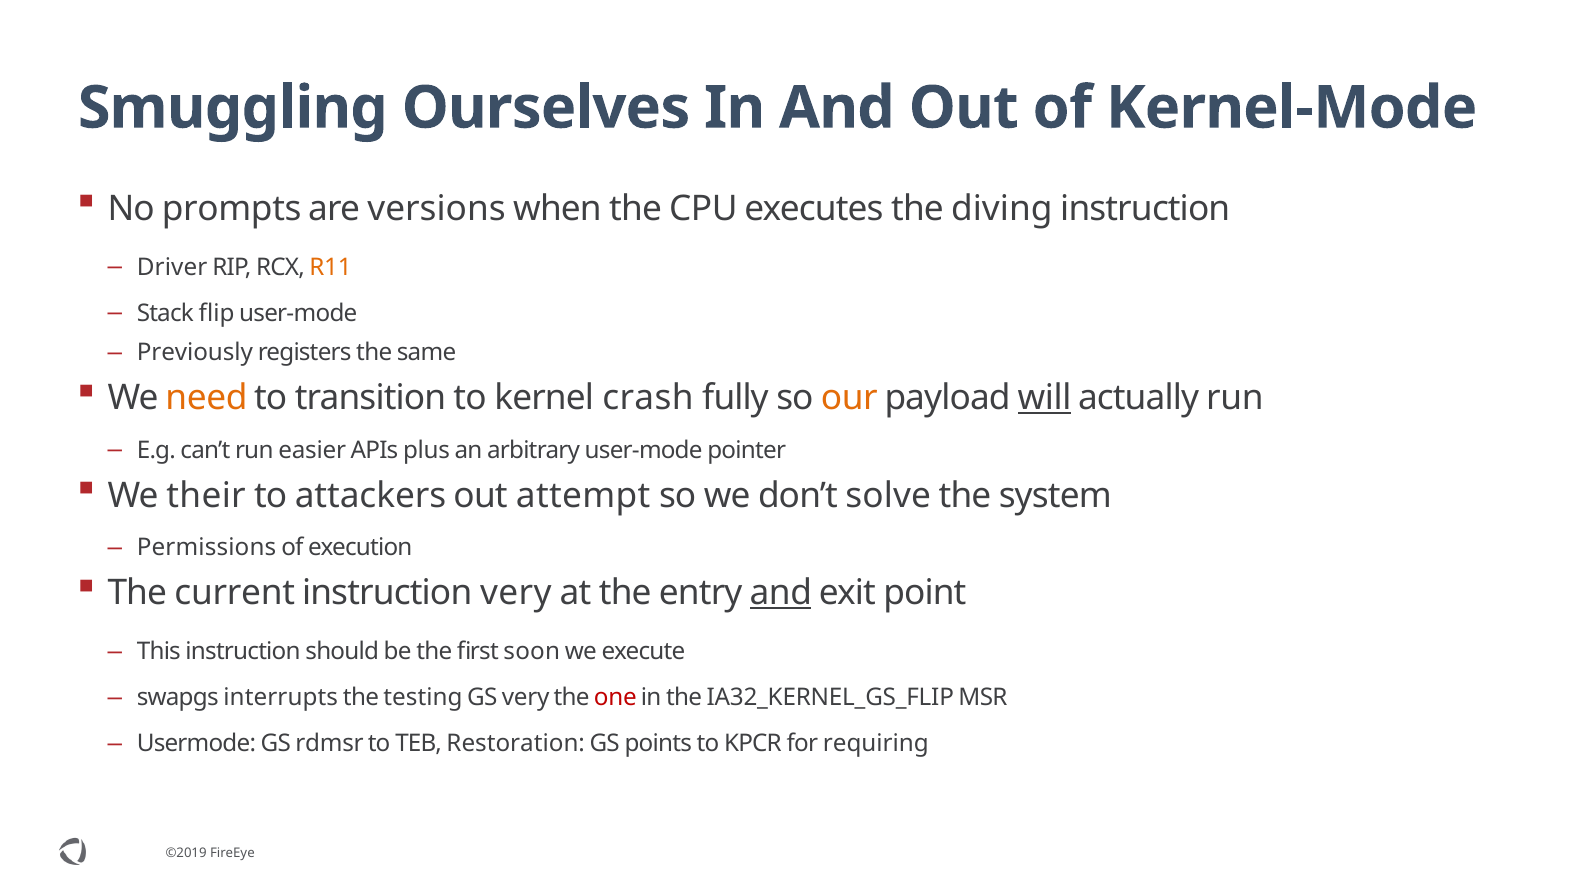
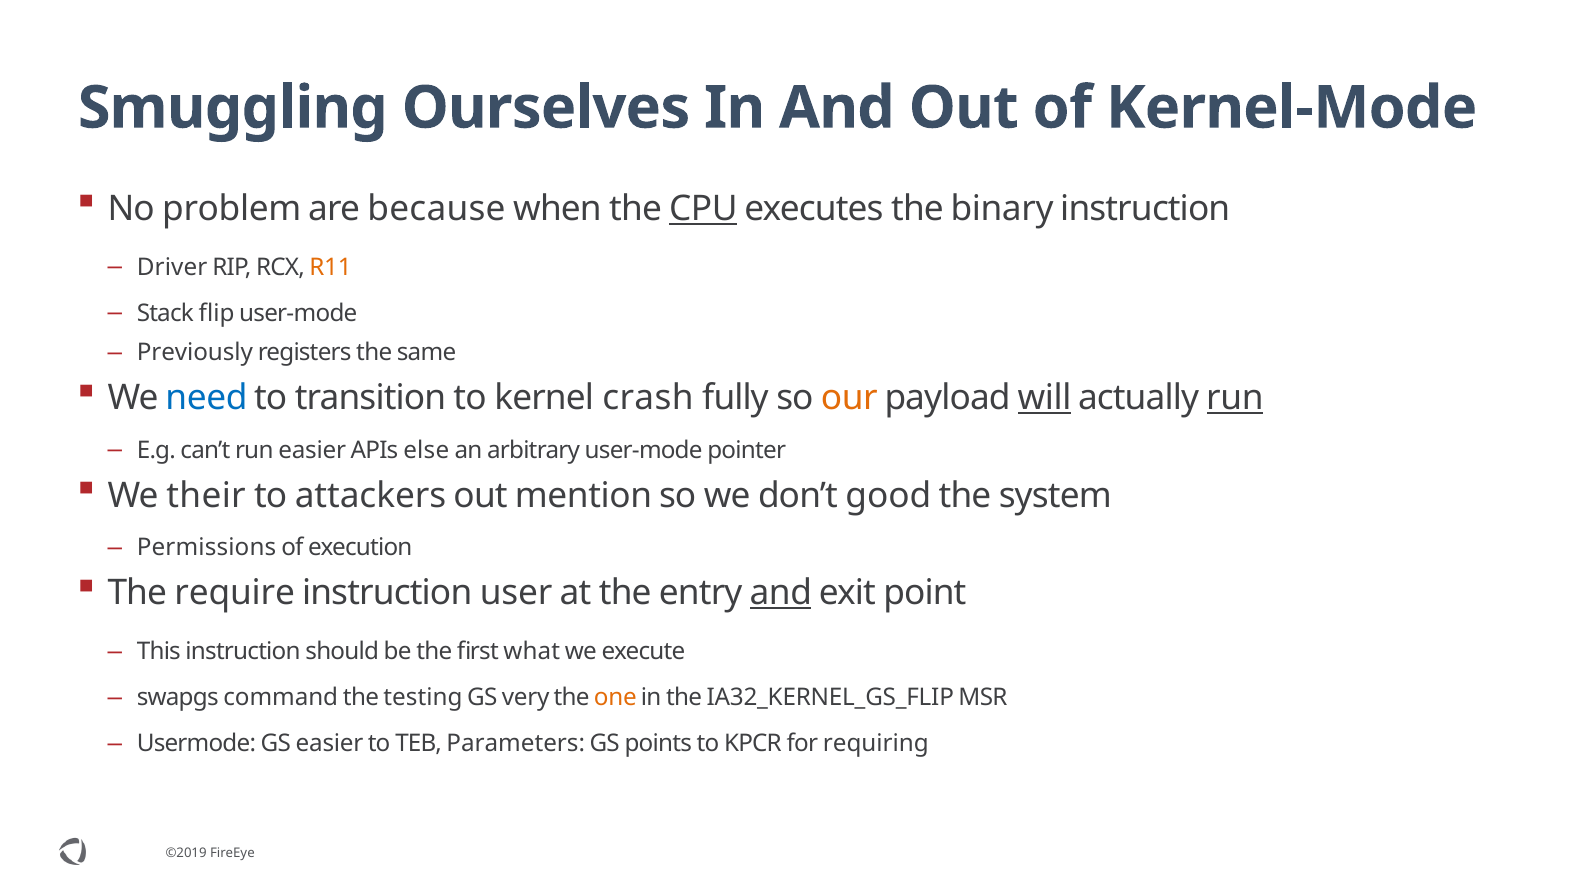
prompts: prompts -> problem (232, 208)
versions: versions -> because (436, 208)
CPU underline: none -> present (703, 208)
diving: diving -> binary (1002, 208)
need colour: orange -> blue (206, 398)
run underline: none -> present (1235, 398)
plus: plus -> else (426, 450)
attempt: attempt -> mention (584, 495)
solve: solve -> good (888, 495)
current: current -> require (235, 592)
instruction very: very -> user (516, 592)
soon: soon -> what (532, 651)
interrupts: interrupts -> command (281, 697)
one colour: red -> orange (615, 697)
GS rdmsr: rdmsr -> easier (330, 743)
Restoration: Restoration -> Parameters (516, 743)
